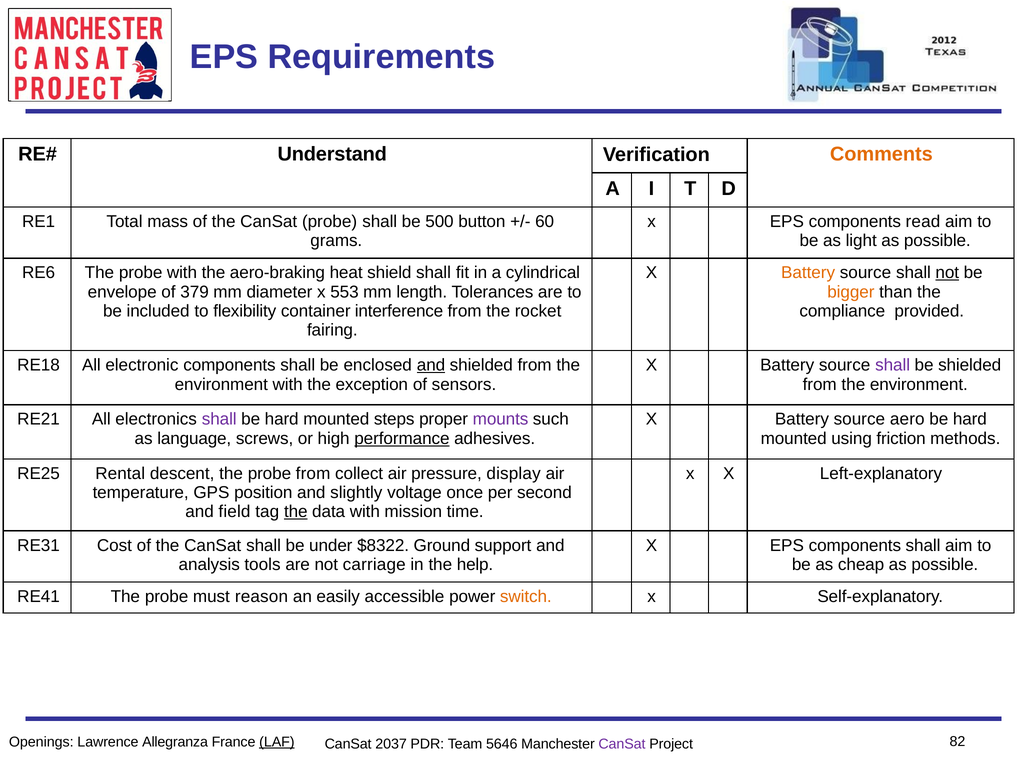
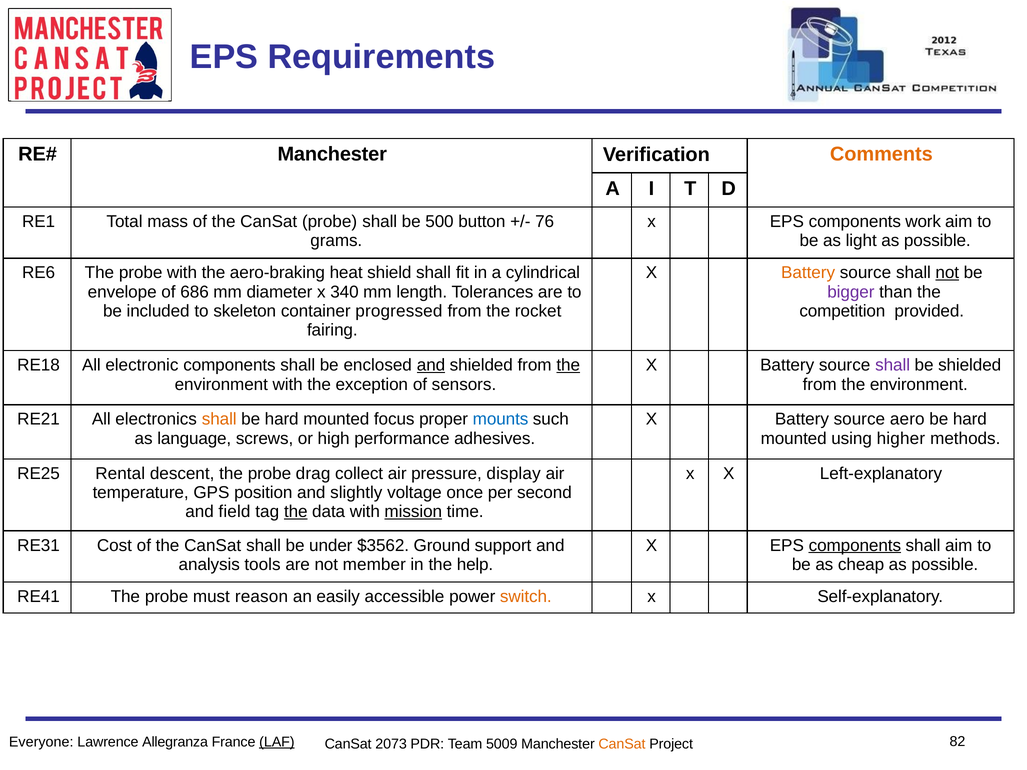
Understand: Understand -> Manchester (332, 154)
60: 60 -> 76 (545, 222)
read: read -> work (923, 222)
379: 379 -> 686 (195, 292)
553: 553 -> 340 (344, 292)
bigger colour: orange -> purple (851, 292)
flexibility: flexibility -> skeleton (245, 311)
interference: interference -> progressed (399, 311)
compliance: compliance -> competition (842, 311)
the underline: none -> present (568, 365)
shall colour: purple -> orange (219, 419)
steps: steps -> focus (394, 419)
mounts colour: purple -> blue (501, 419)
performance underline: present -> none (402, 439)
friction: friction -> higher (901, 439)
probe from: from -> drag (313, 474)
mission underline: none -> present (413, 512)
$8322: $8322 -> $3562 (383, 546)
components underline: none -> present (855, 546)
carriage: carriage -> member (374, 565)
Openings: Openings -> Everyone (41, 742)
2037: 2037 -> 2073 (391, 744)
5646: 5646 -> 5009 (502, 744)
CanSat colour: purple -> orange (622, 744)
